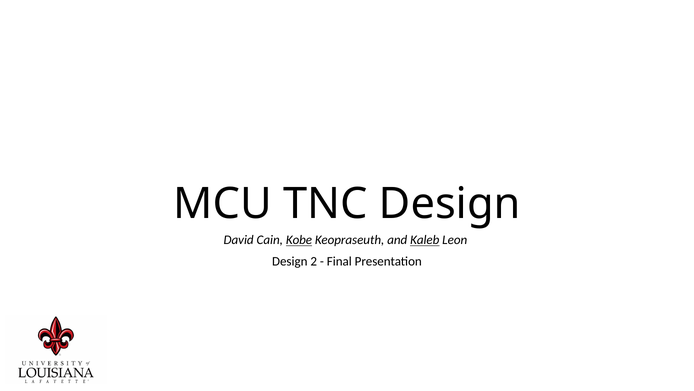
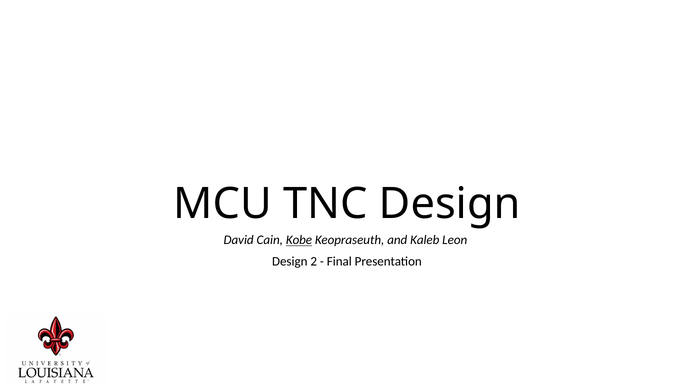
Kaleb underline: present -> none (425, 240)
